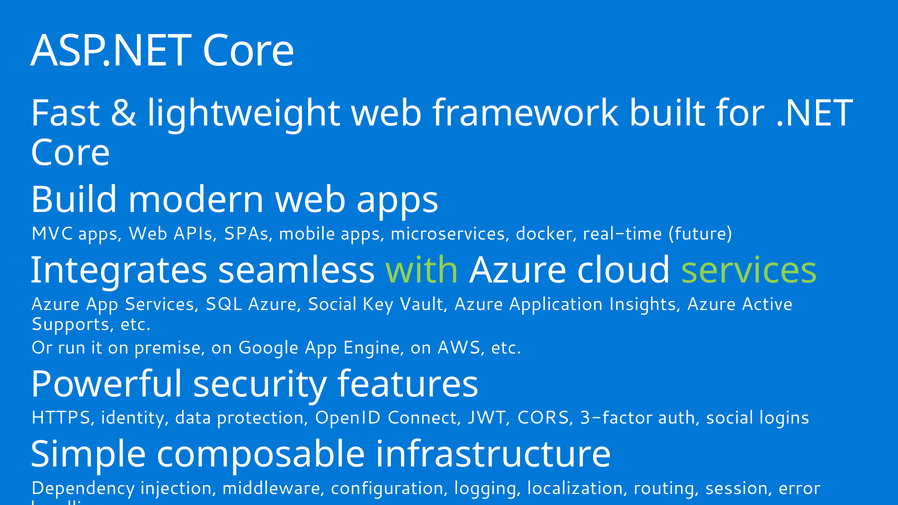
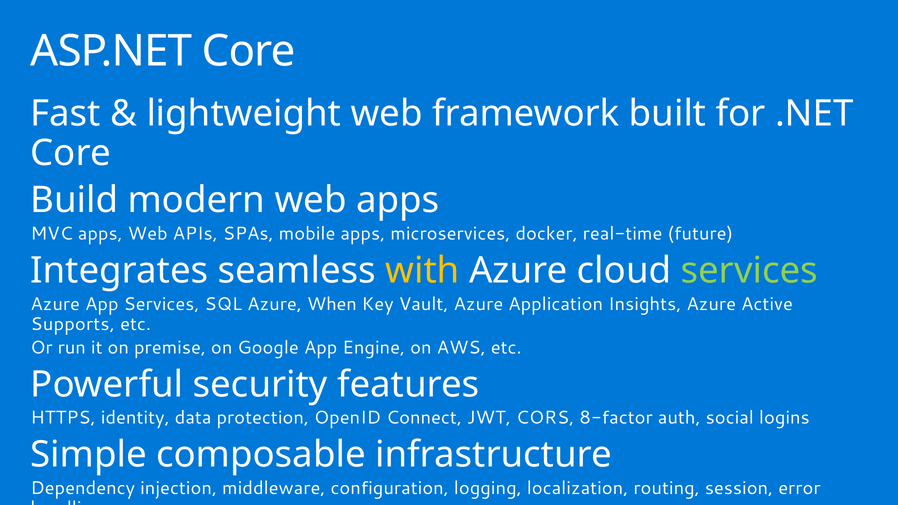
with colour: light green -> yellow (422, 271)
Azure Social: Social -> When (332, 304)
3-factor: 3-factor -> 8-factor (616, 418)
